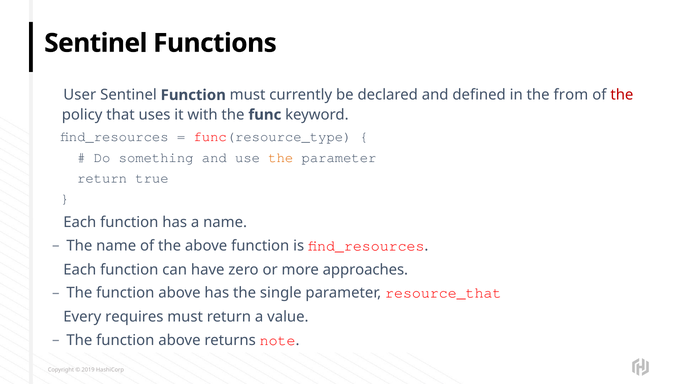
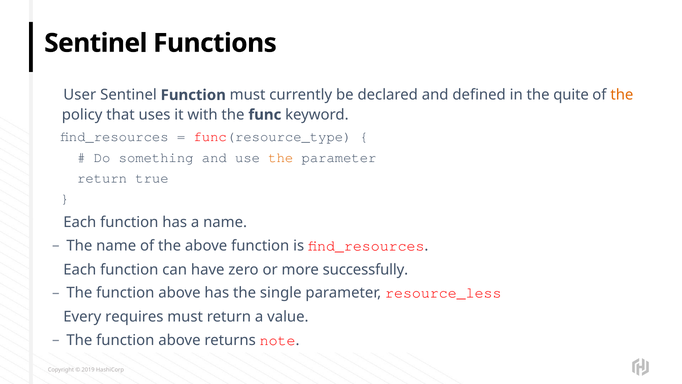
from: from -> quite (571, 95)
the colour: red -> orange (622, 95)
approaches: approaches -> successfully (365, 269)
resource_that: resource_that -> resource_less (443, 293)
